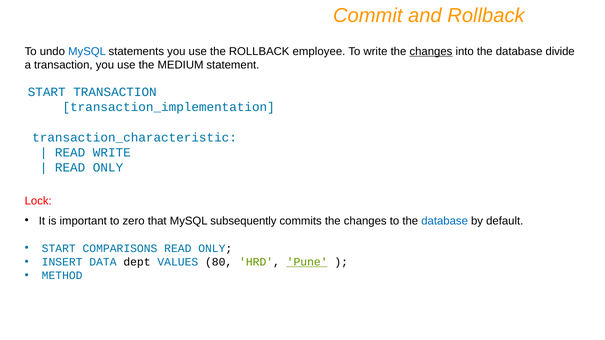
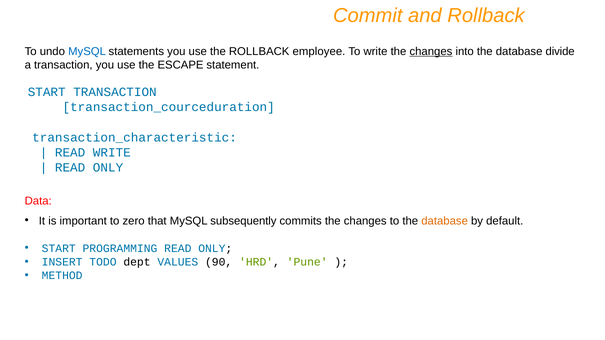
MEDIUM: MEDIUM -> ESCAPE (181, 65)
transaction_implementation: transaction_implementation -> transaction_courceduration (169, 107)
Lock: Lock -> Data (38, 201)
database colour: blue -> orange (445, 221)
COMPARISONS: COMPARISONS -> PROGRAMMING (120, 248)
DATA: DATA -> TODO (103, 262)
80: 80 -> 90 (219, 262)
Pune underline: present -> none (307, 262)
